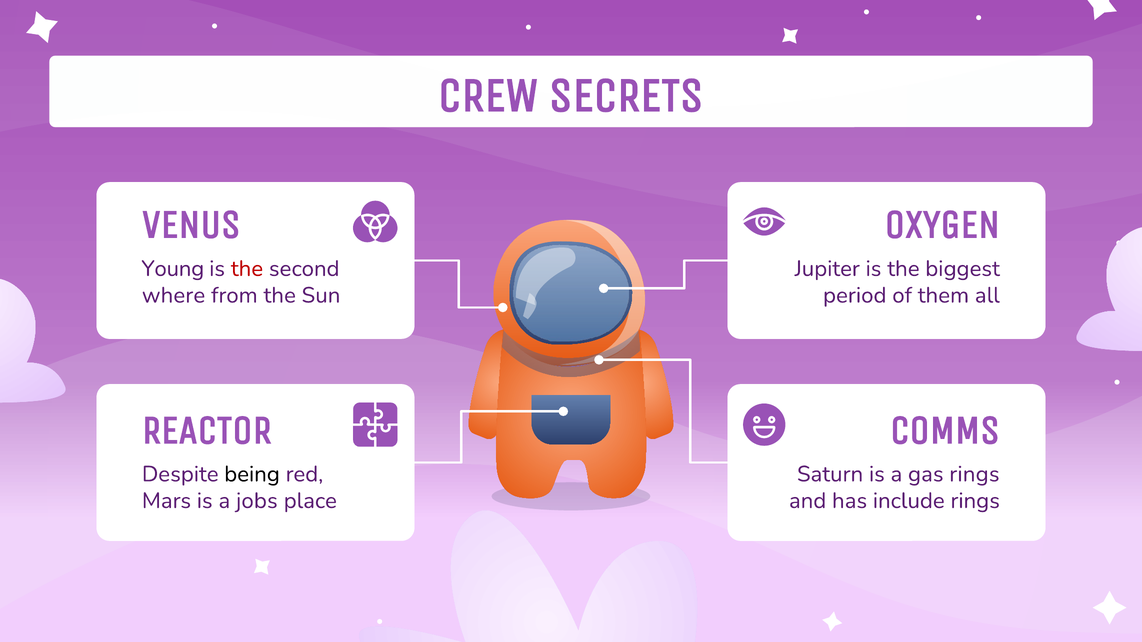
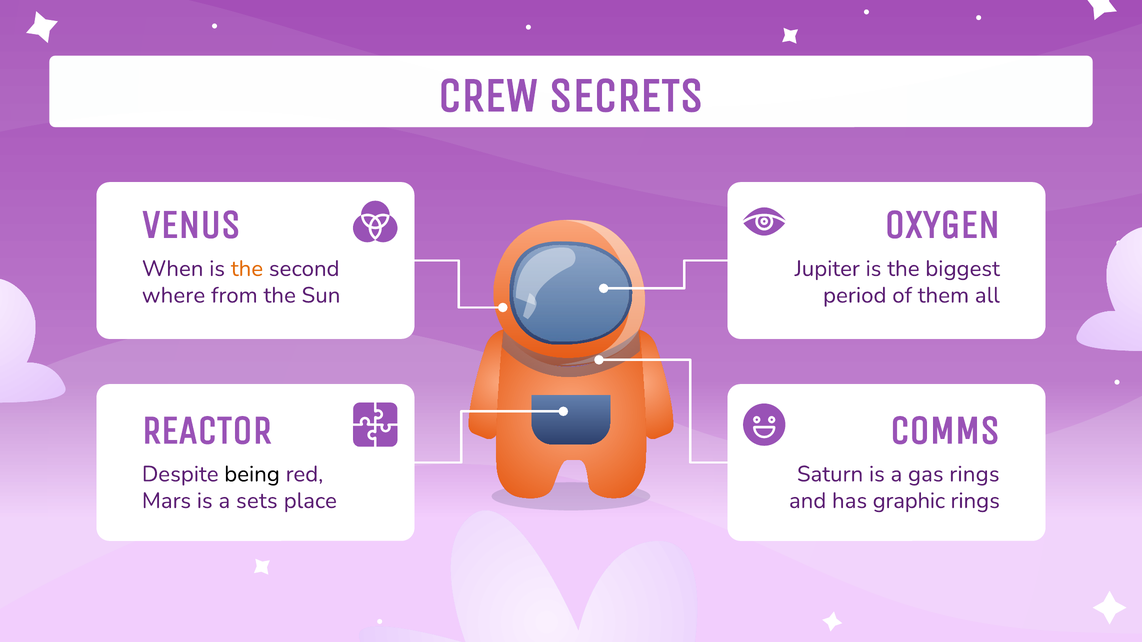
Young: Young -> When (173, 269)
the colour: red -> orange (247, 269)
jobs: jobs -> sets (257, 501)
include: include -> graphic (909, 501)
